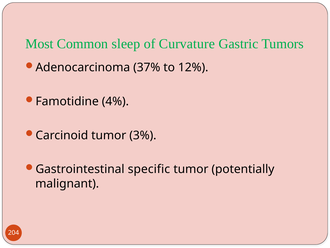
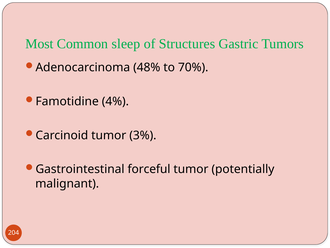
Curvature: Curvature -> Structures (187, 44)
37%: 37% -> 48% (147, 67)
12%: 12% -> 70% (193, 67)
specific: specific -> forceful (149, 169)
